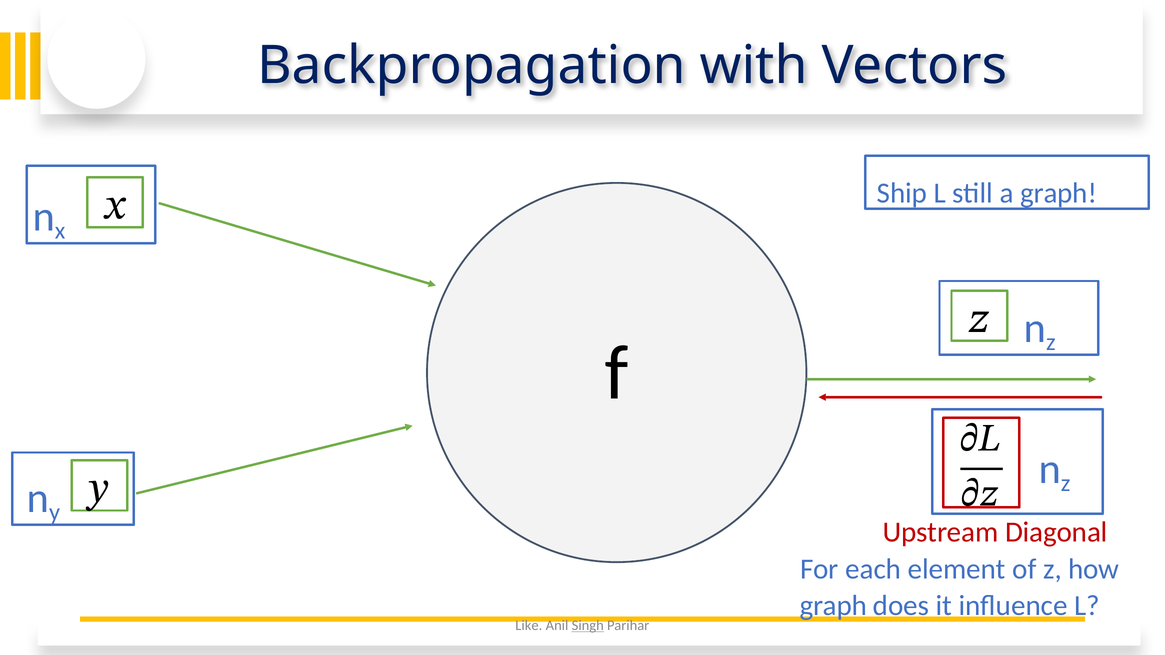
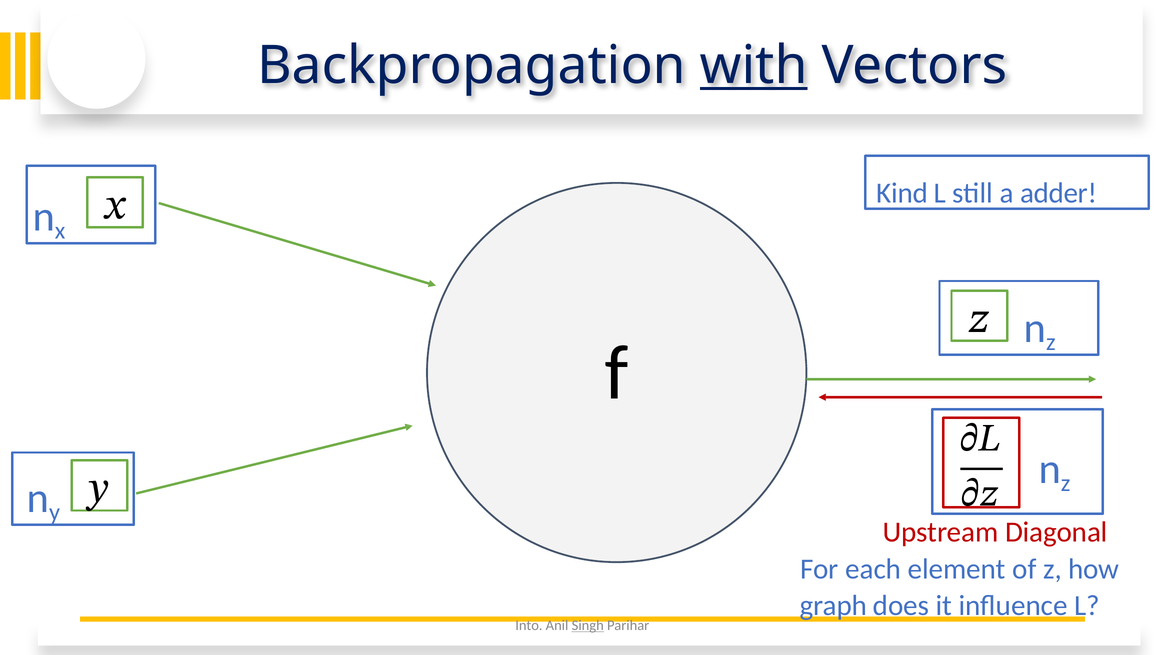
with underline: none -> present (754, 66)
Ship: Ship -> Kind (902, 193)
a graph: graph -> adder (1059, 193)
Like: Like -> Into (529, 626)
